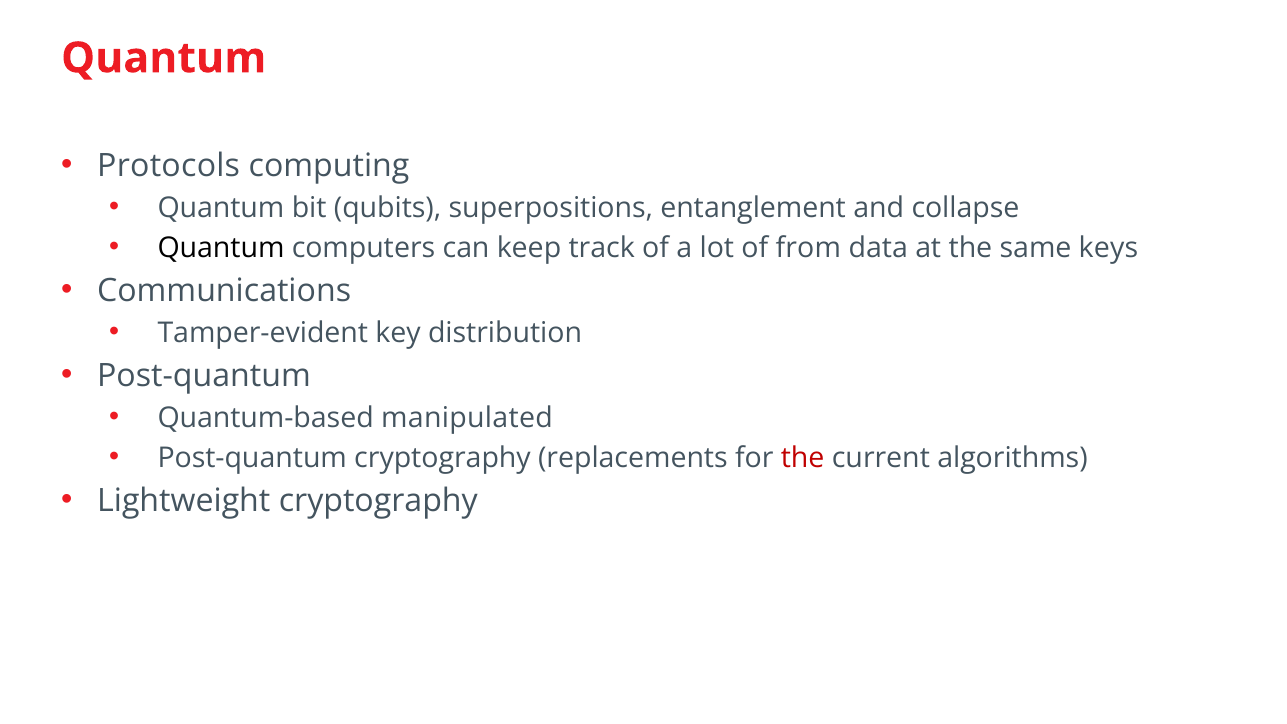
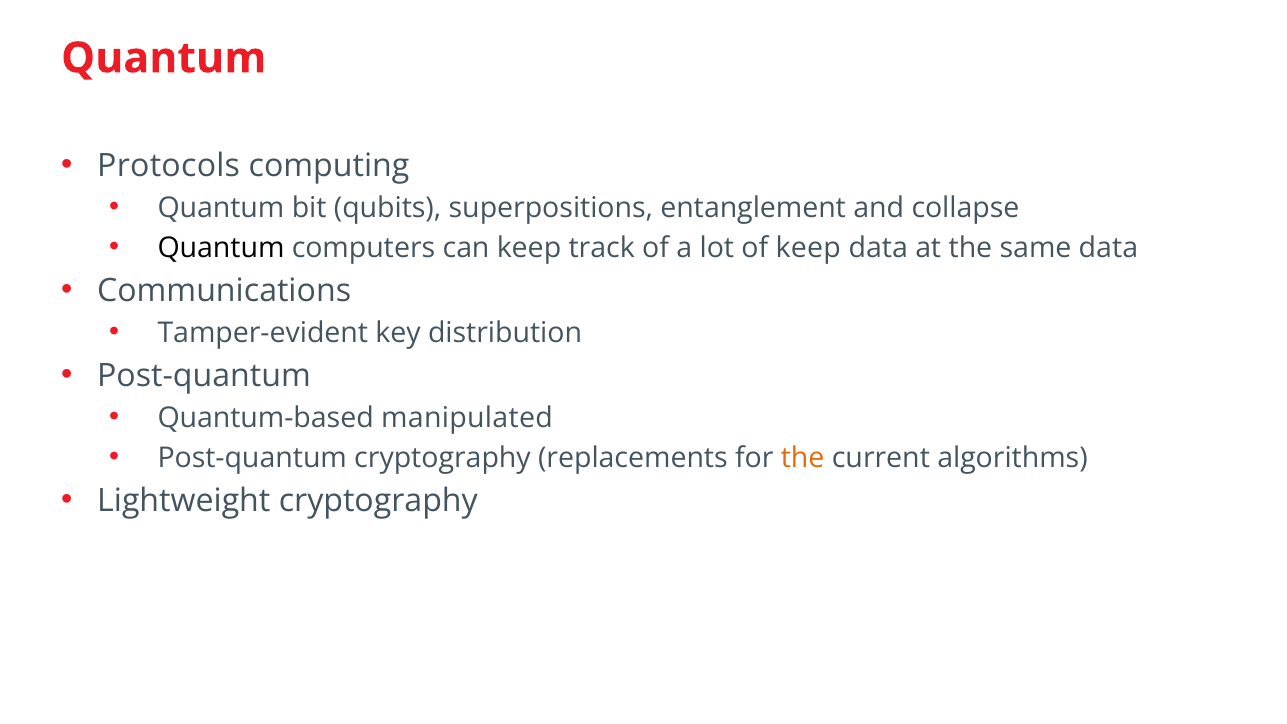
of from: from -> keep (808, 248)
same keys: keys -> data (1108, 248)
the colour: red -> orange (803, 458)
